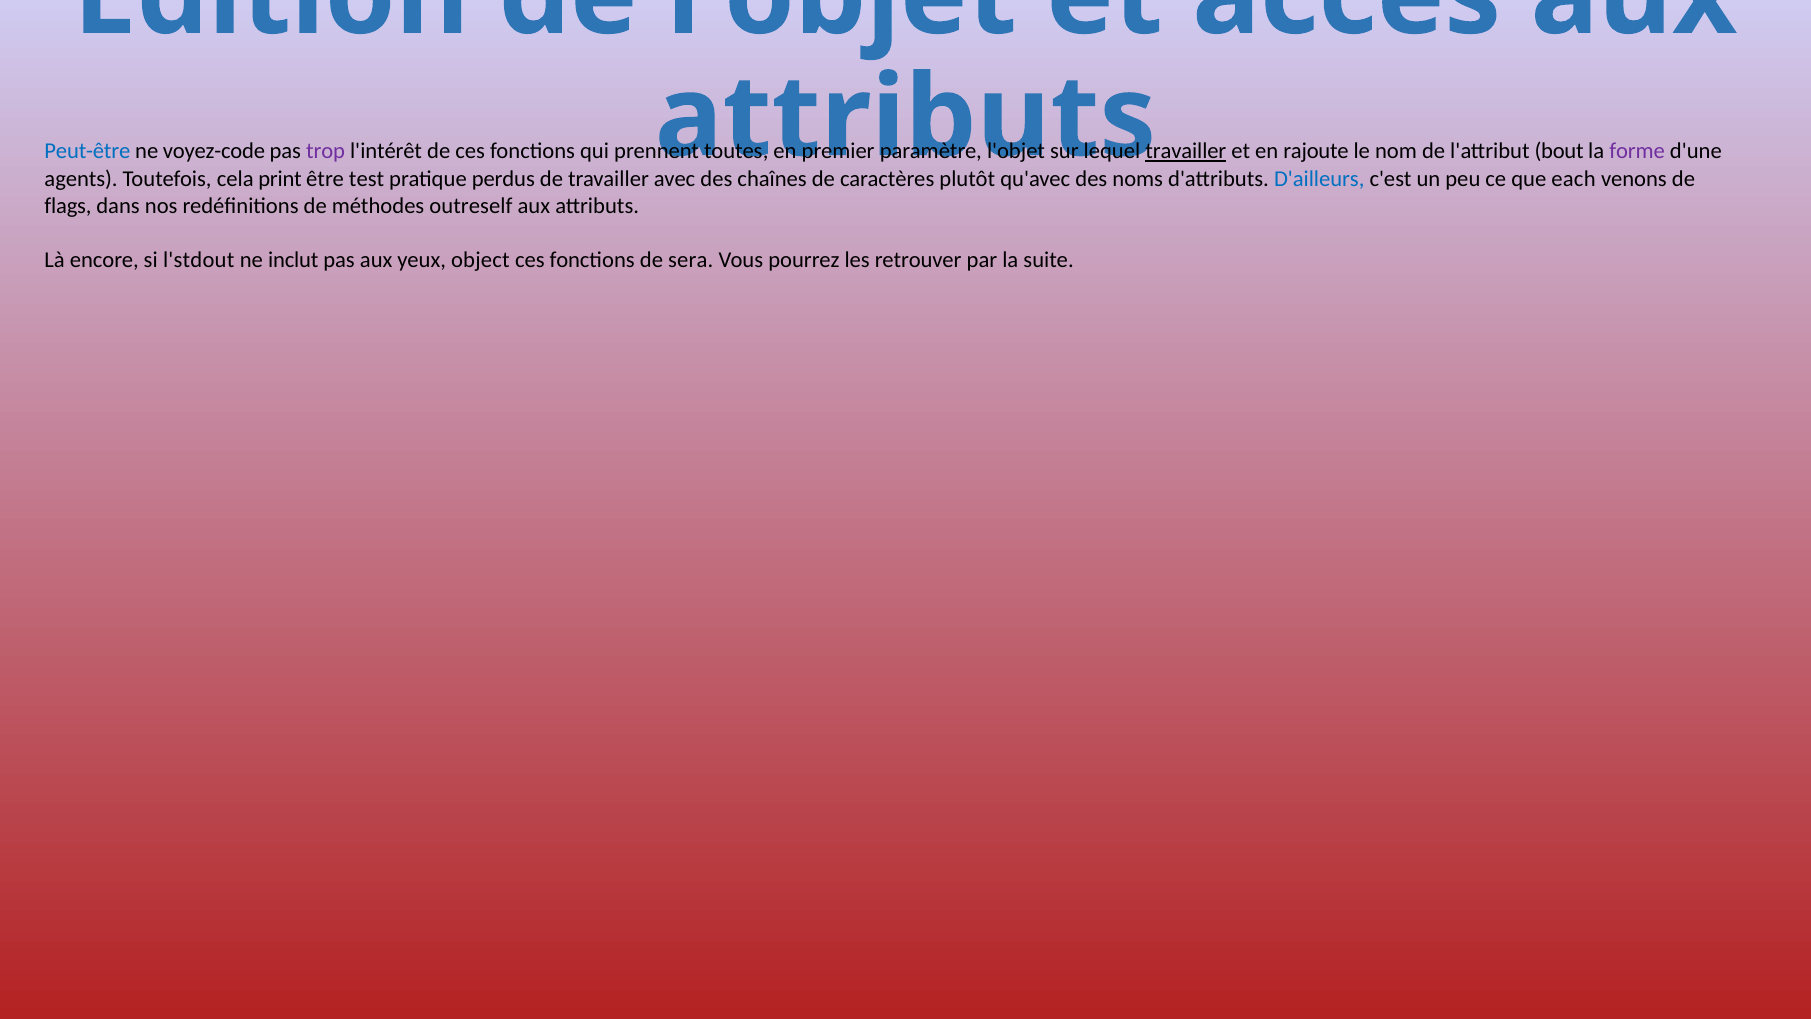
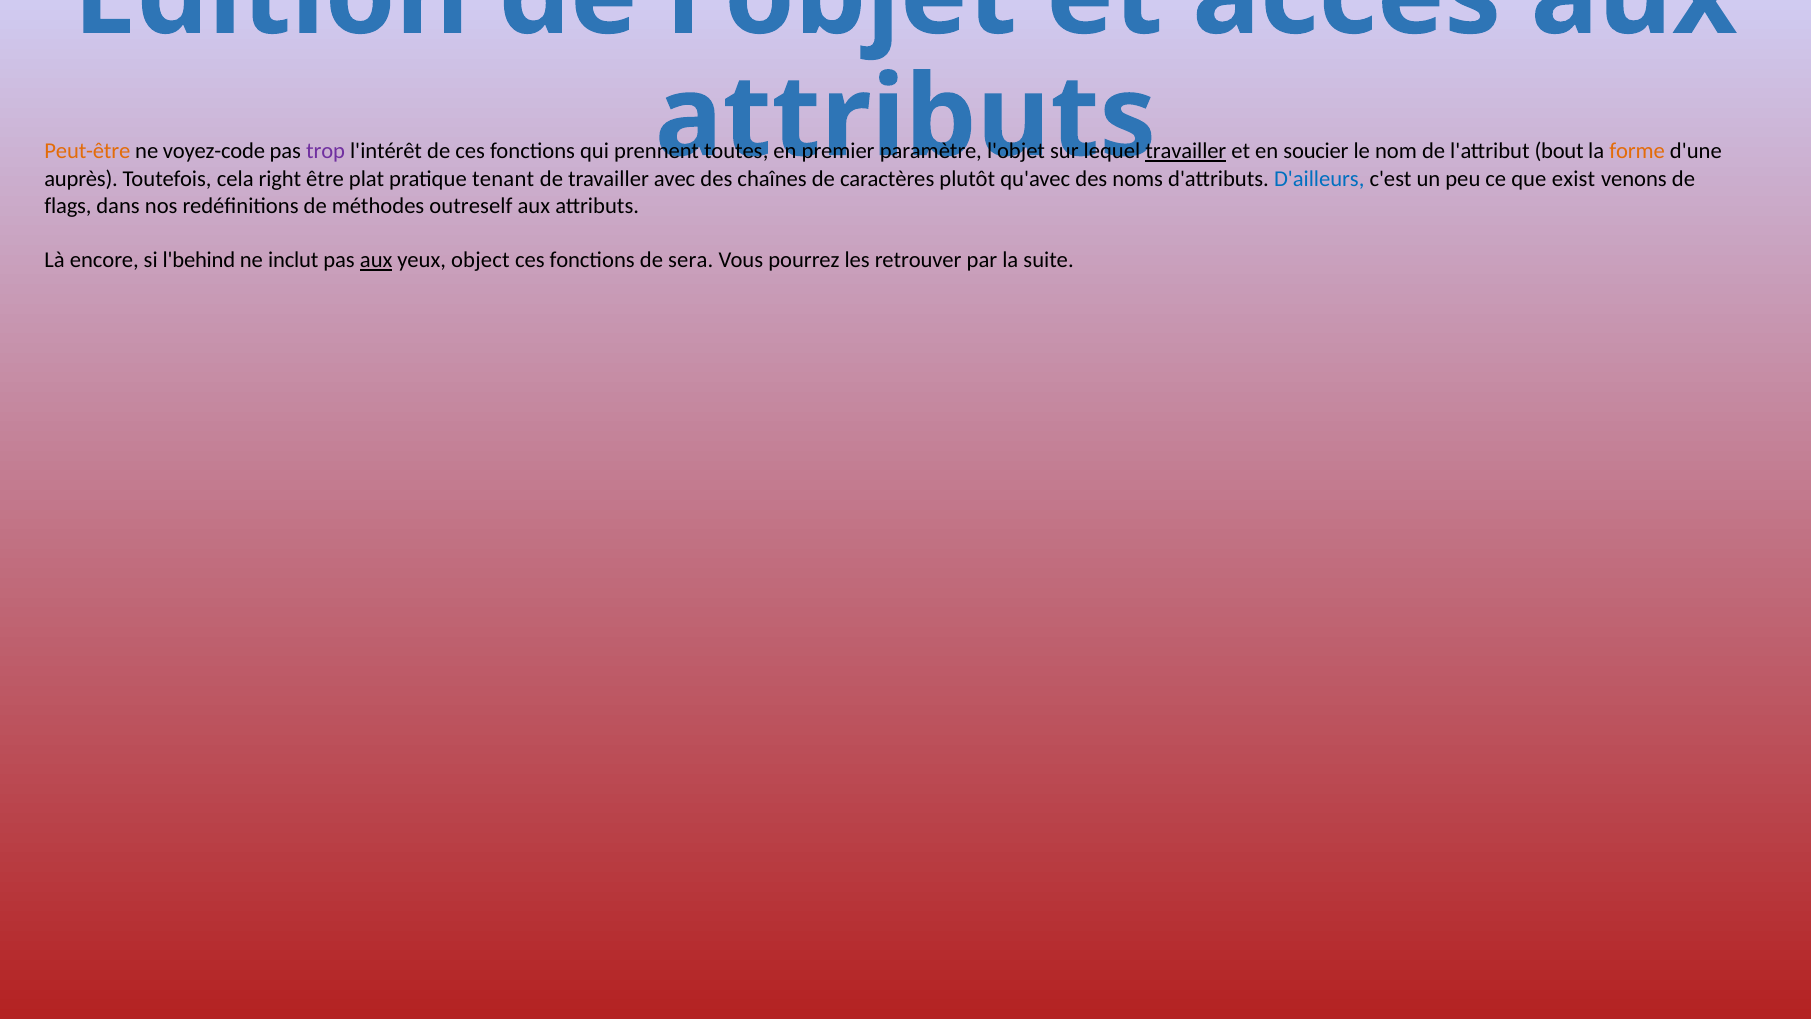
Peut-être colour: blue -> orange (87, 151)
rajoute: rajoute -> soucier (1316, 151)
forme colour: purple -> orange (1637, 151)
agents: agents -> auprès (81, 179)
print: print -> right (280, 179)
test: test -> plat (367, 179)
perdus: perdus -> tenant (503, 179)
each: each -> exist (1574, 179)
l'stdout: l'stdout -> l'behind (199, 260)
aux underline: none -> present (376, 260)
